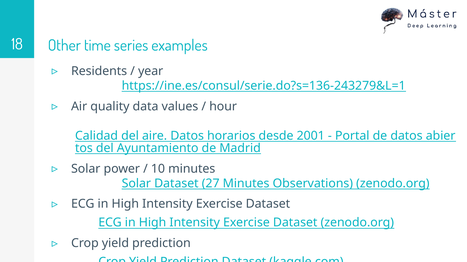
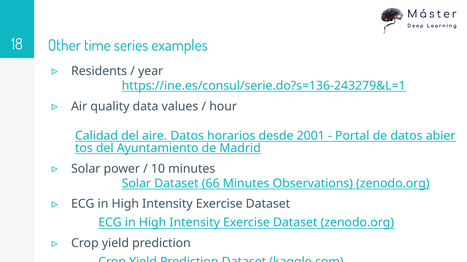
27: 27 -> 66 (211, 184)
